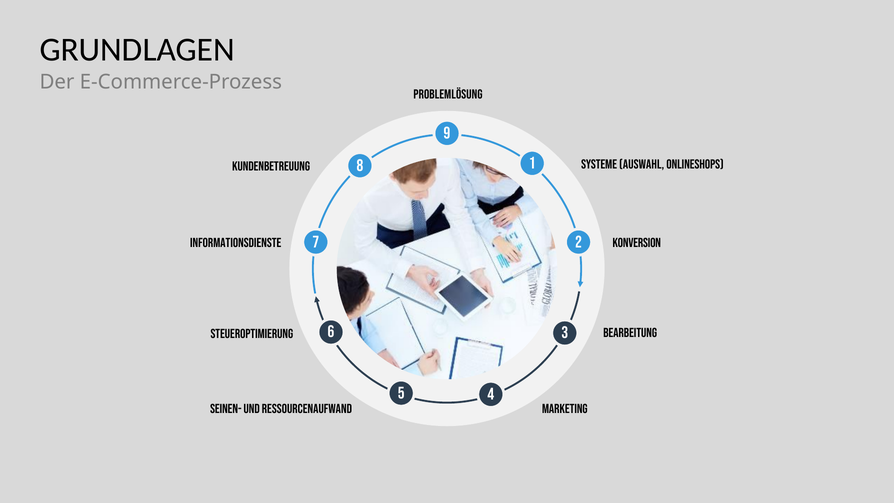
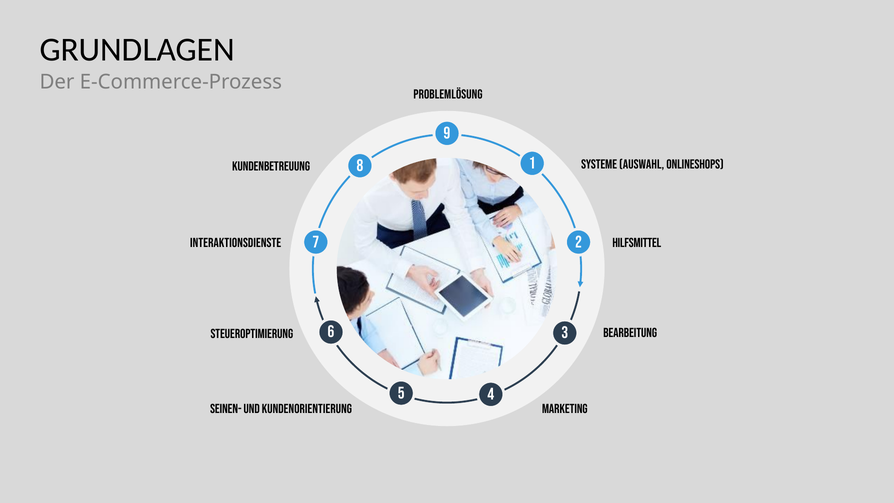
Informationsdienste: Informationsdienste -> Interaktionsdienste (236, 243)
Konversion: Konversion -> Hilfsmittel (637, 243)
Ressourcenaufwand: Ressourcenaufwand -> Kundenorientierung (307, 409)
